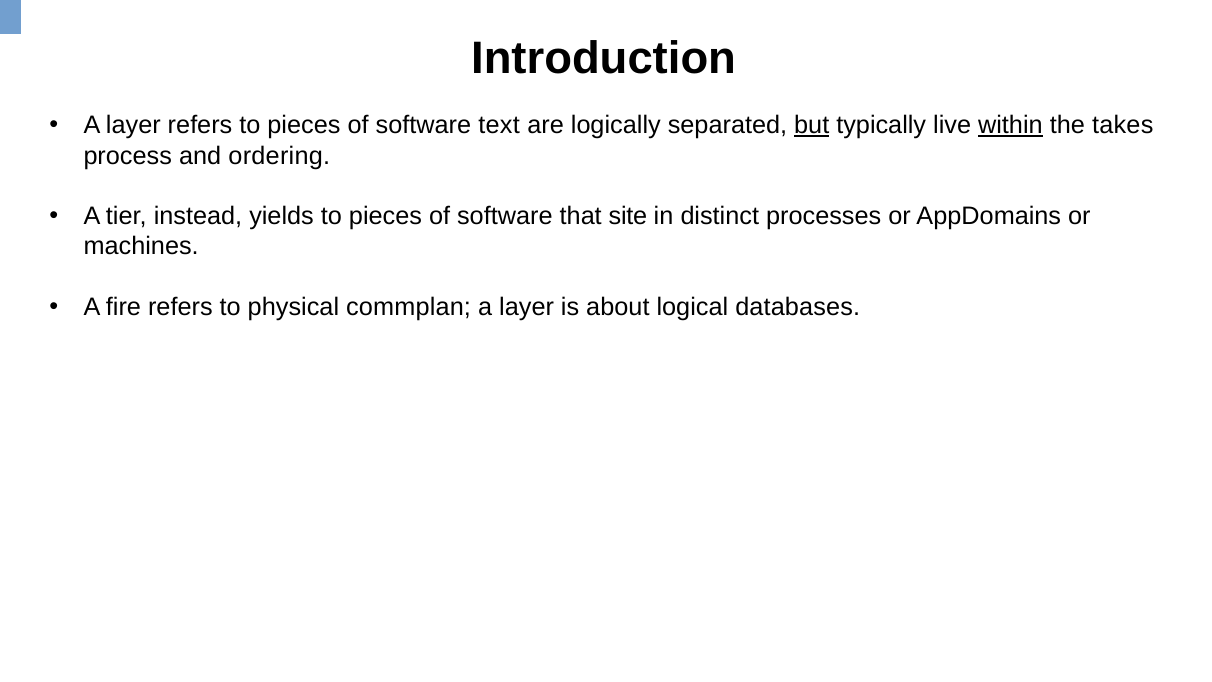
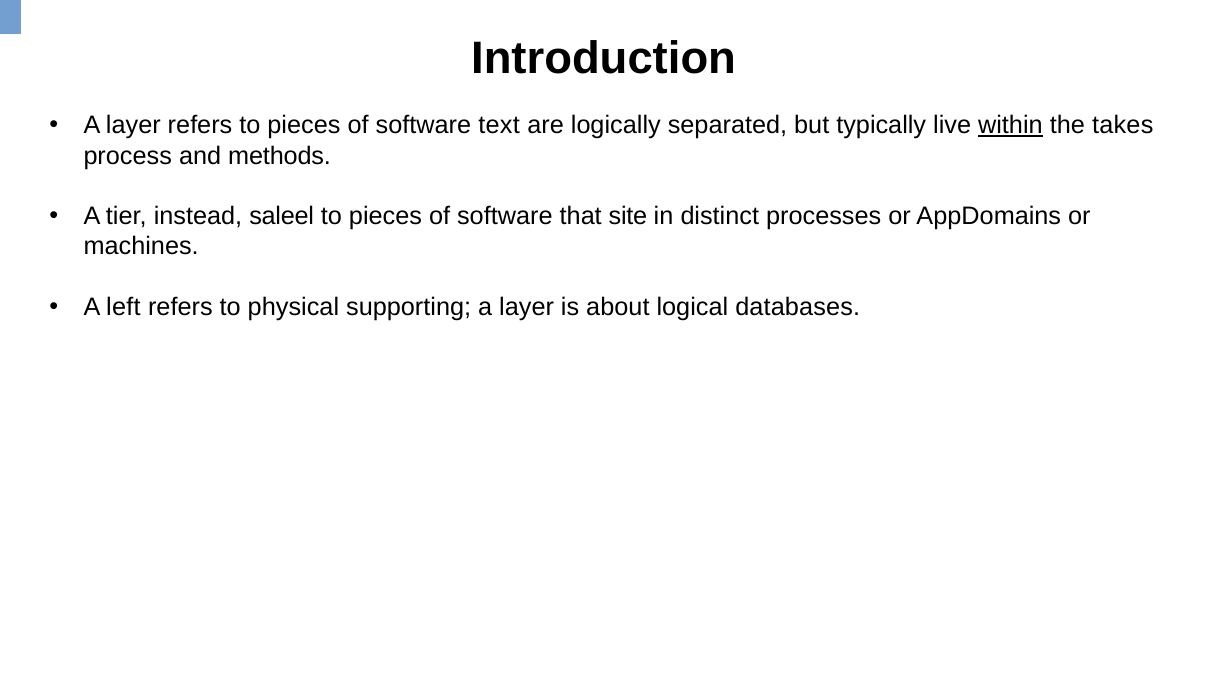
but underline: present -> none (812, 125)
ordering: ordering -> methods (280, 156)
yields: yields -> saleel (282, 216)
fire: fire -> left (123, 307)
commplan: commplan -> supporting (409, 307)
